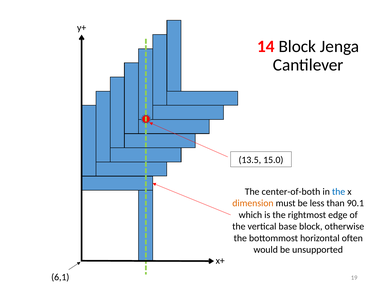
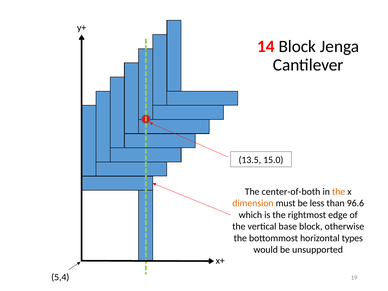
the colour: blue -> orange (339, 192)
90.1: 90.1 -> 96.6 (355, 203)
often: often -> types (352, 238)
6,1: 6,1 -> 5,4 (60, 277)
